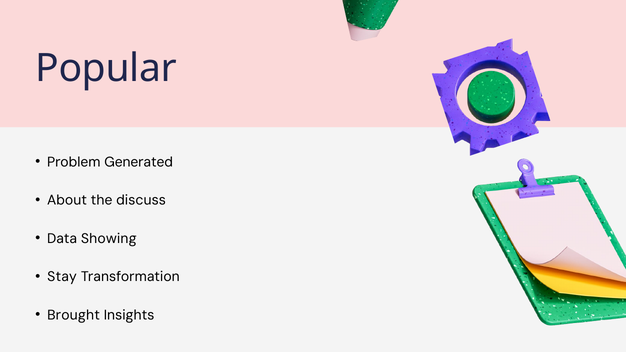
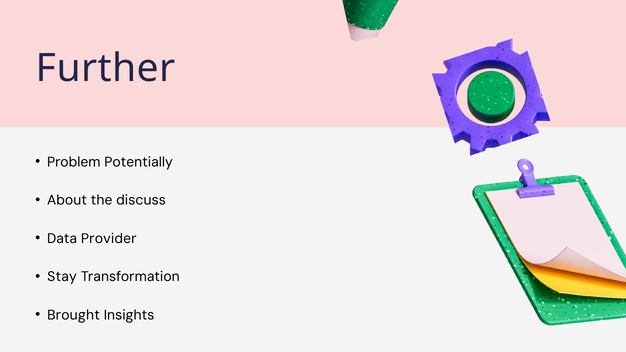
Popular: Popular -> Further (106, 68)
Generated: Generated -> Potentially (139, 162)
Showing: Showing -> Provider (109, 239)
